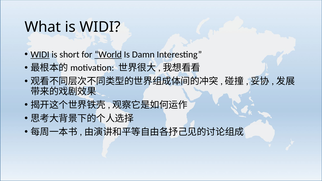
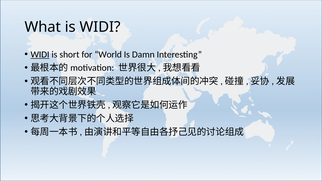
World underline: present -> none (108, 54)
